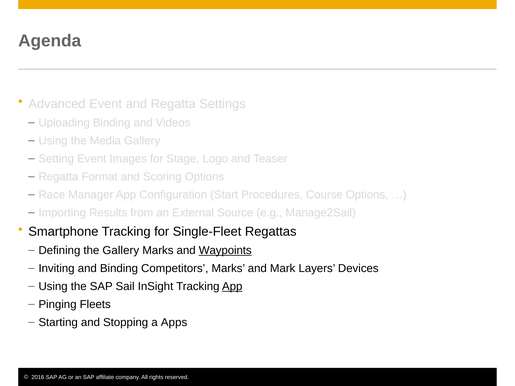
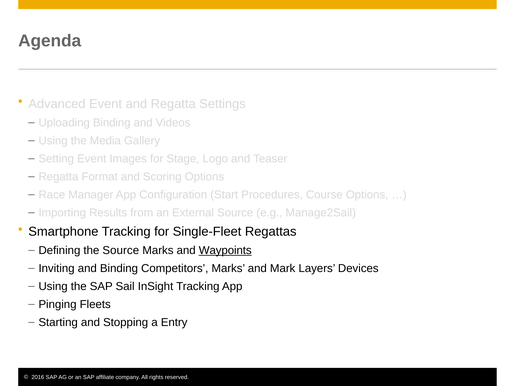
the Gallery: Gallery -> Source (121, 251)
App underline: present -> none (232, 287)
Apps: Apps -> Entry (174, 323)
